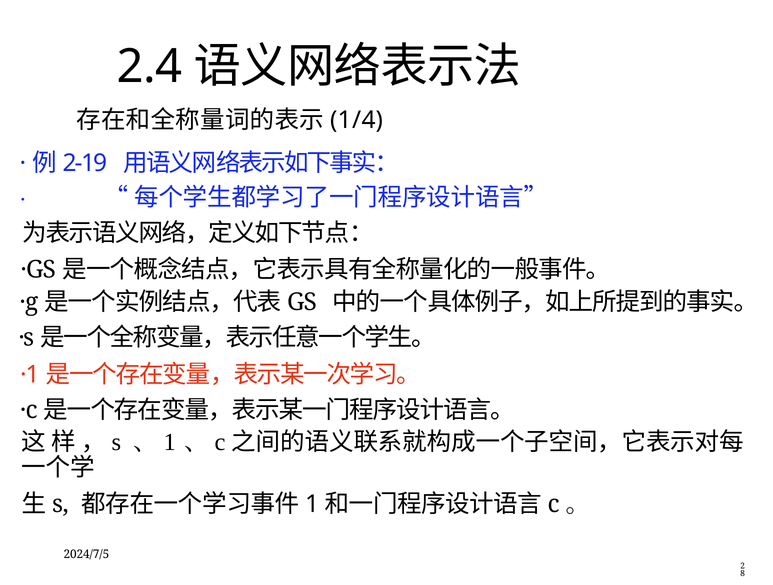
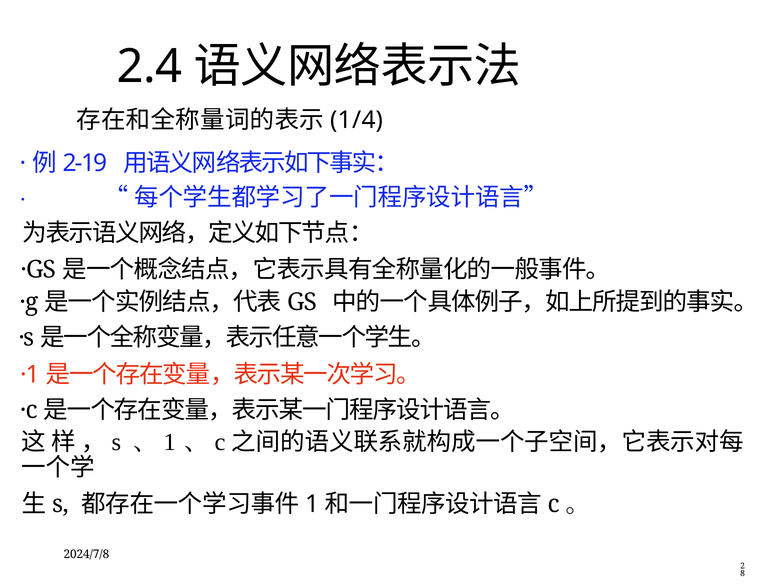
2024/7/5: 2024/7/5 -> 2024/7/8 (86, 554)
